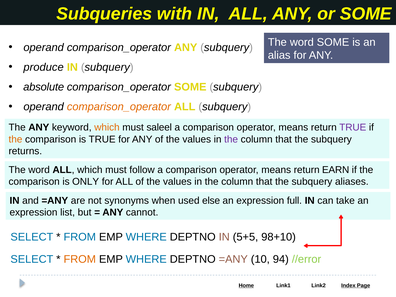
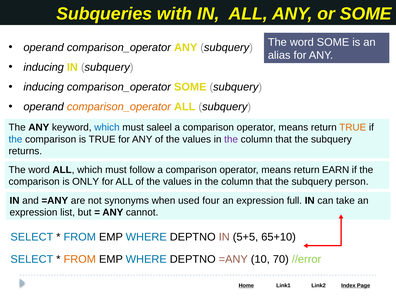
produce: produce -> inducing (44, 67)
absolute: absolute -> inducing (44, 87)
which colour: orange -> blue (107, 127)
TRUE colour: purple -> orange (353, 127)
the colour: orange -> blue (15, 139)
aliases: aliases -> person (352, 182)
else: else -> four (211, 201)
98+10: 98+10 -> 65+10 (279, 237)
94: 94 -> 70 (281, 259)
